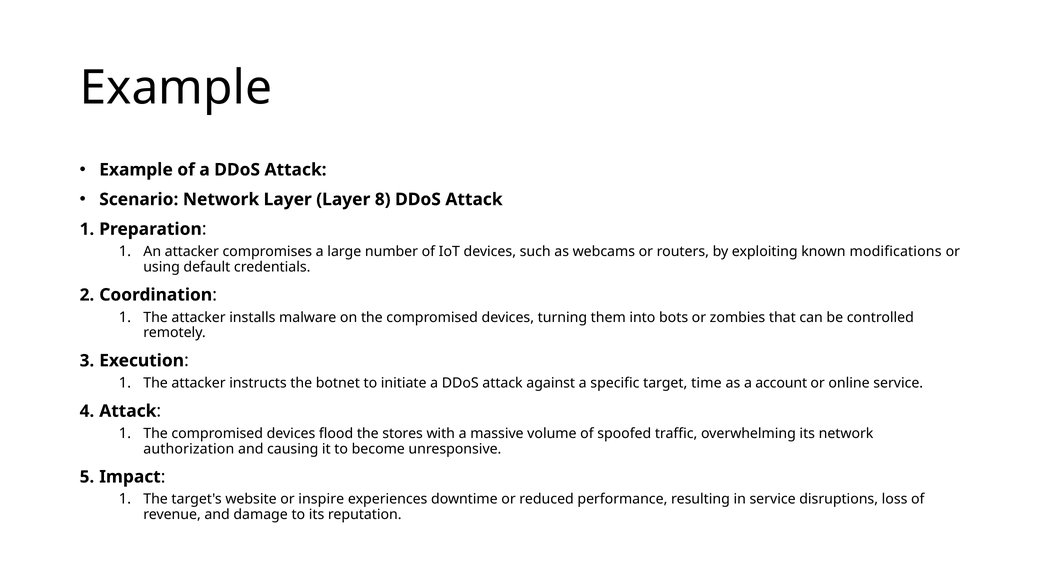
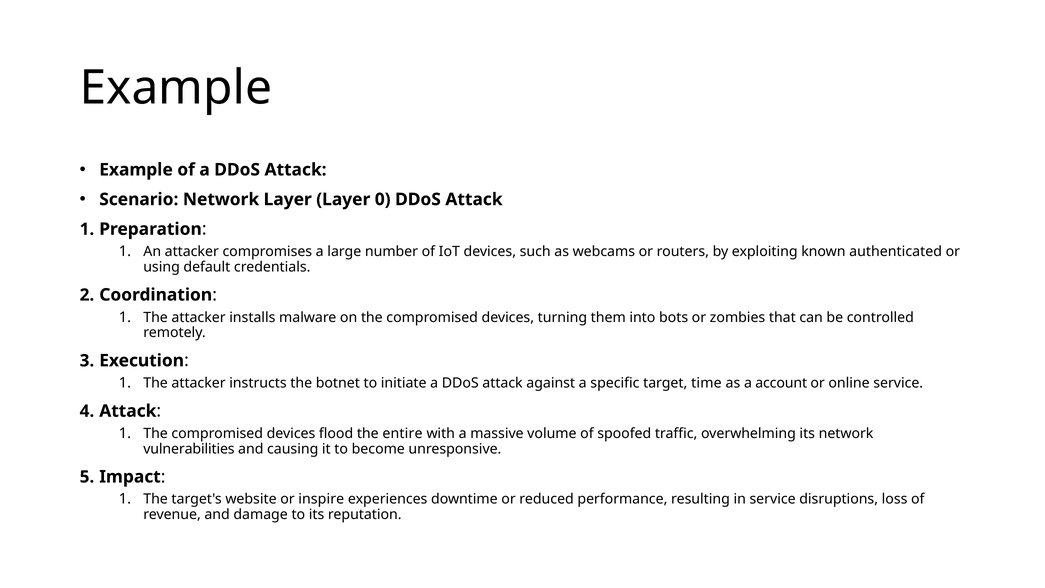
8: 8 -> 0 (383, 199)
modifications: modifications -> authenticated (896, 252)
stores: stores -> entire (402, 433)
authorization: authorization -> vulnerabilities (189, 449)
